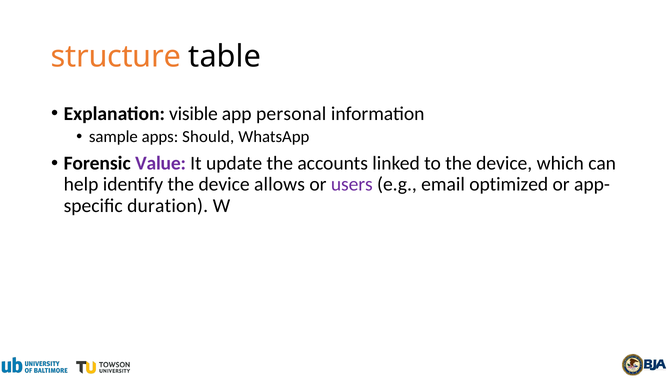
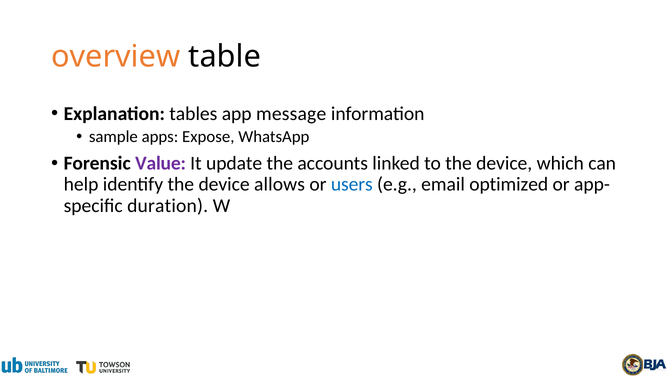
structure: structure -> overview (116, 56)
visible: visible -> tables (193, 113)
personal: personal -> message (291, 113)
Should: Should -> Expose (208, 137)
users colour: purple -> blue (352, 184)
